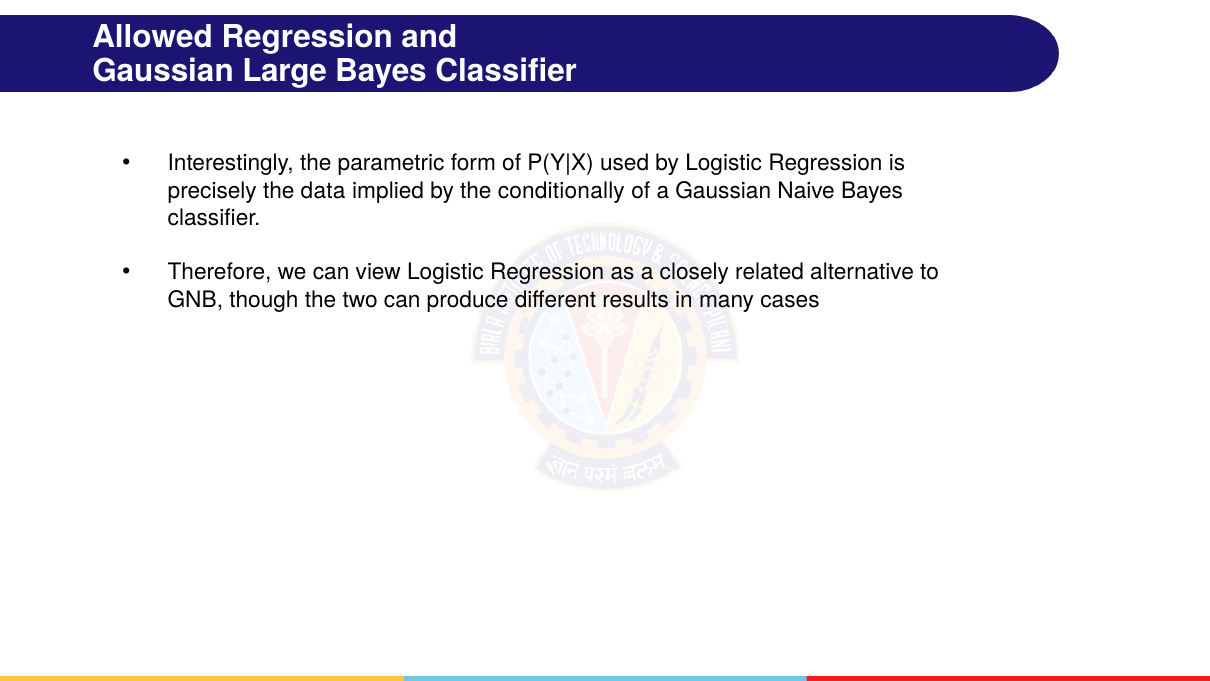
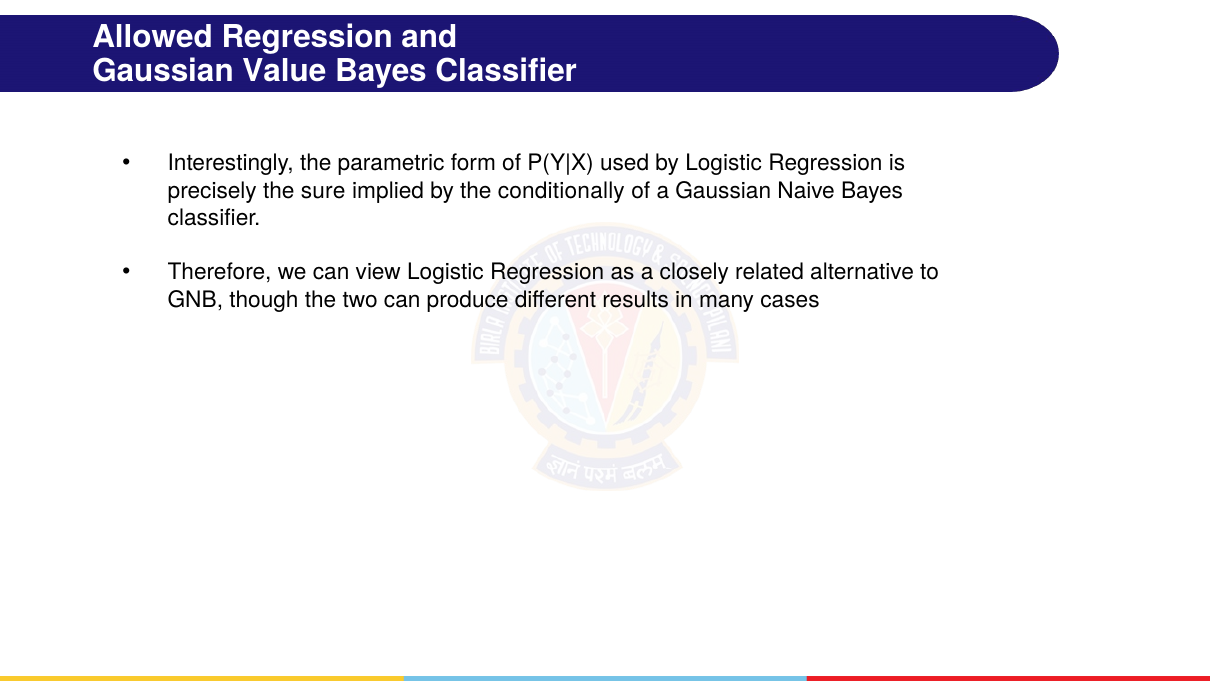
Large: Large -> Value (284, 71)
data: data -> sure (323, 191)
